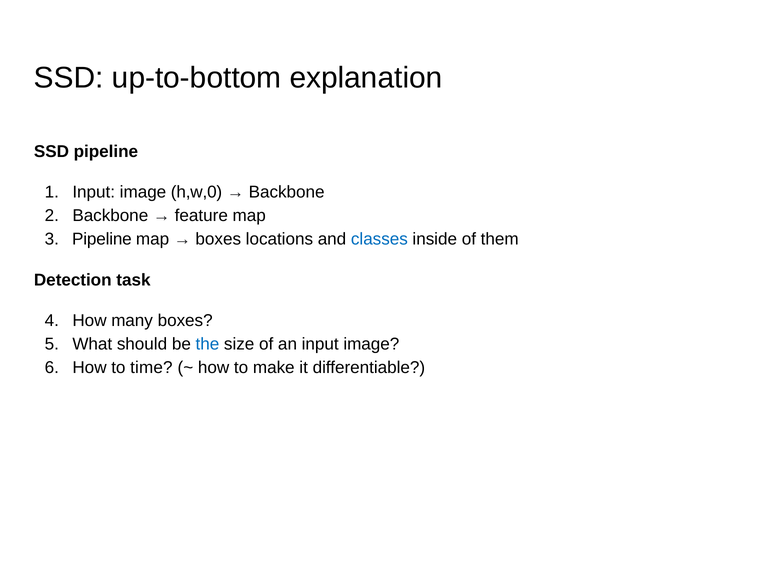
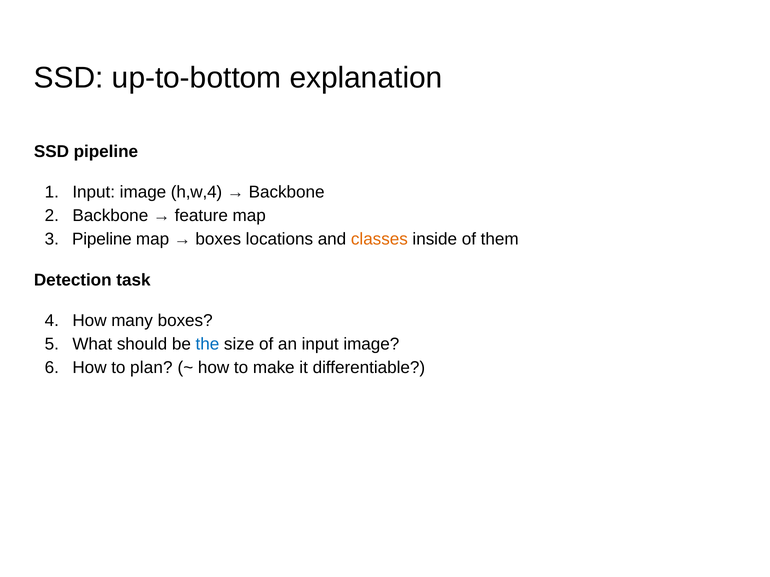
h,w,0: h,w,0 -> h,w,4 (197, 192)
classes colour: blue -> orange (379, 239)
time: time -> plan (151, 368)
